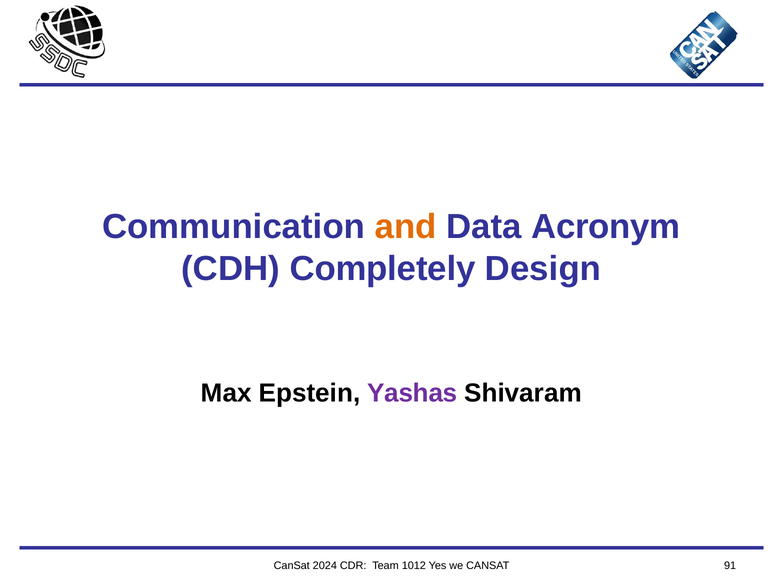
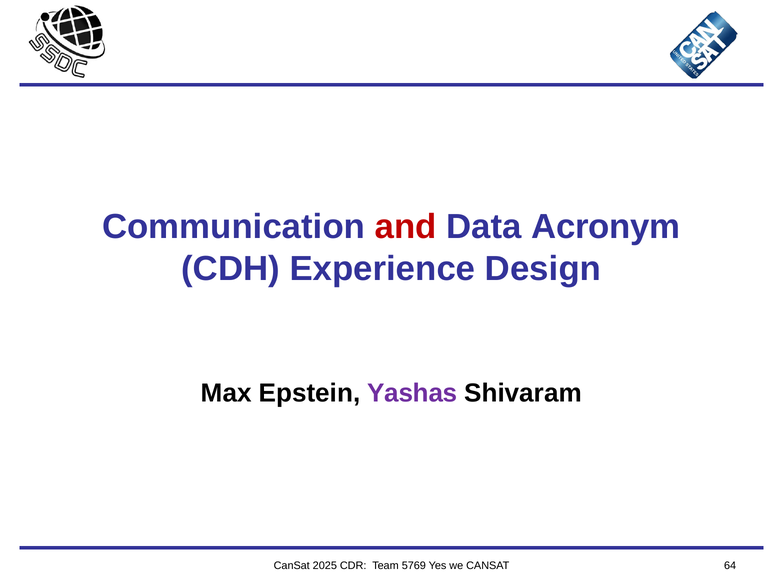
and colour: orange -> red (406, 227)
Completely: Completely -> Experience (382, 269)
2024: 2024 -> 2025 (325, 566)
1012: 1012 -> 5769 (414, 566)
91: 91 -> 64 (730, 566)
